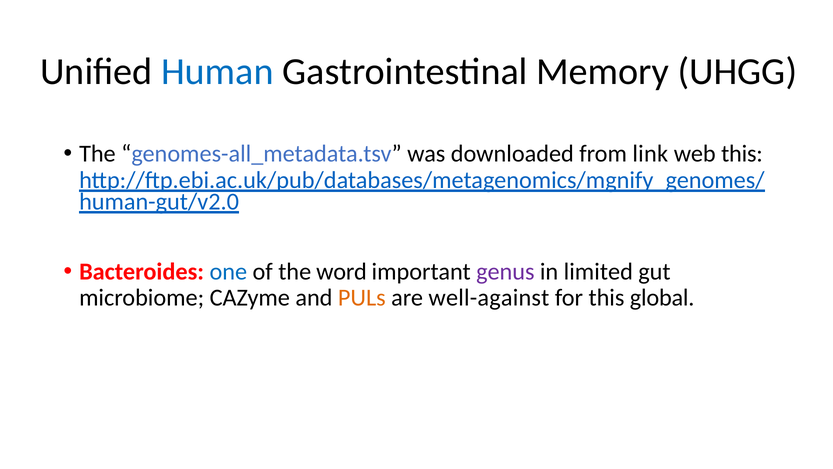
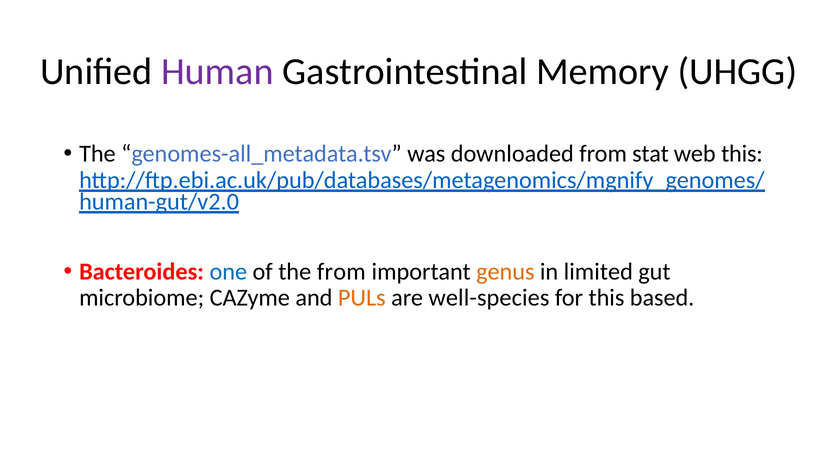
Human colour: blue -> purple (217, 72)
link: link -> stat (650, 154)
the word: word -> from (341, 271)
genus colour: purple -> orange (505, 271)
well-against: well-against -> well-species (489, 298)
global: global -> based (662, 298)
